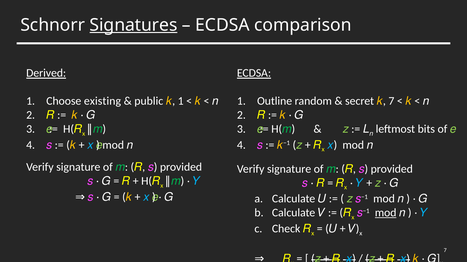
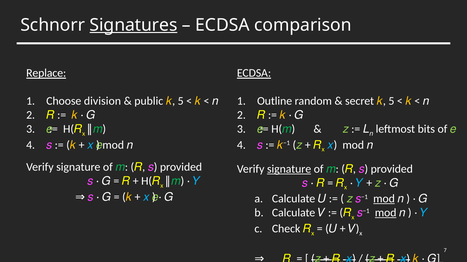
Derived: Derived -> Replace (46, 73)
existing: existing -> division (102, 101)
1: 1 -> 5 (181, 101)
secret 𝑘 7: 7 -> 5 (391, 101)
signature underline: none -> present (289, 169)
mod underline: none -> present (384, 199)
